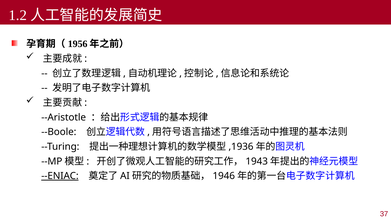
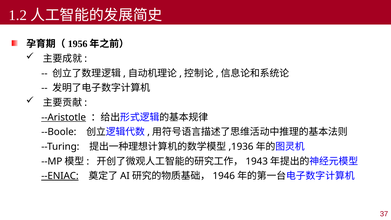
--Aristotle underline: none -> present (64, 117)
